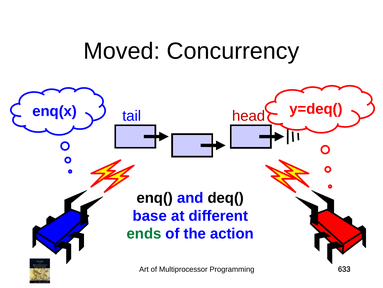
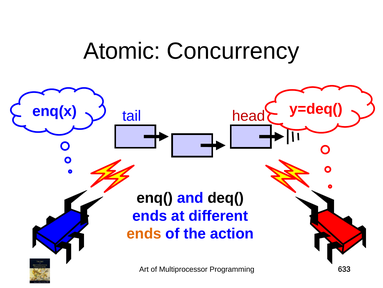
Moved: Moved -> Atomic (122, 51)
base: base -> ends (150, 215)
ends colour: green -> orange (144, 233)
